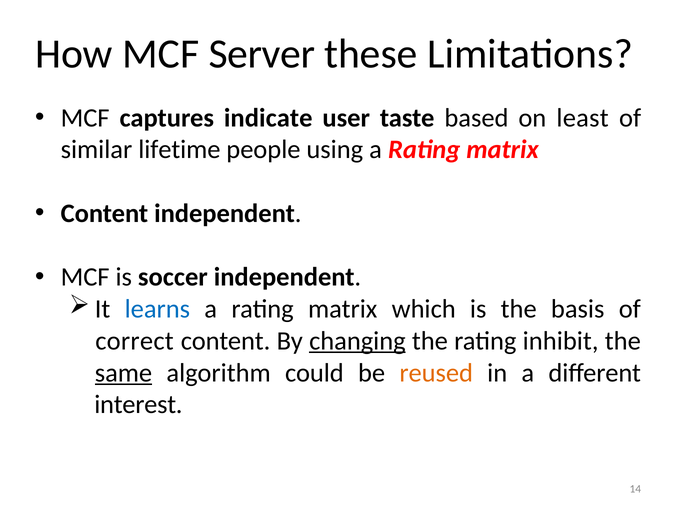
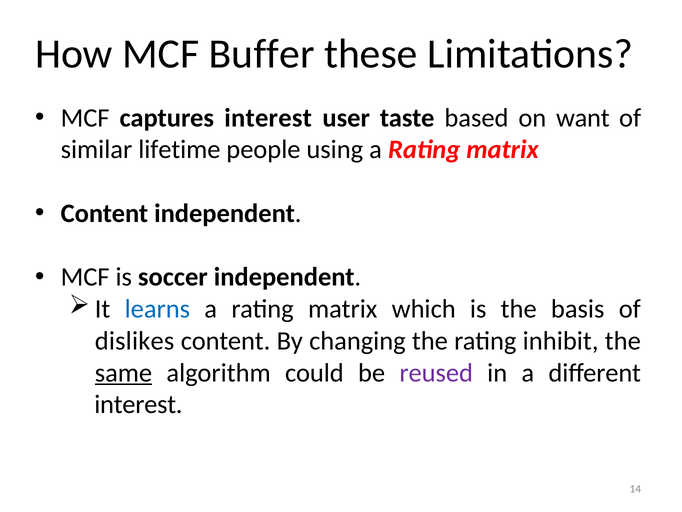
Server: Server -> Buffer (262, 54)
captures indicate: indicate -> interest (268, 118)
least: least -> want (583, 118)
correct: correct -> dislikes (135, 341)
changing underline: present -> none (357, 341)
reused colour: orange -> purple (436, 372)
